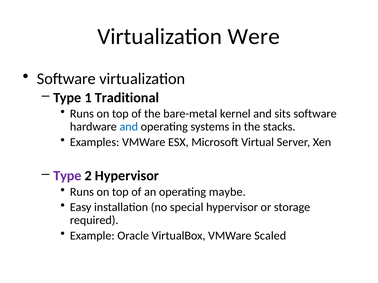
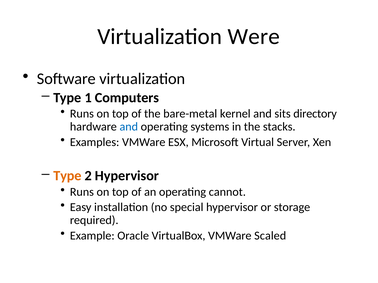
Traditional: Traditional -> Computers (127, 98)
sits software: software -> directory (315, 114)
Type colour: purple -> orange (67, 176)
maybe: maybe -> cannot (227, 192)
